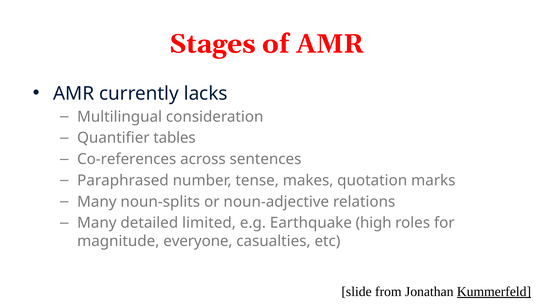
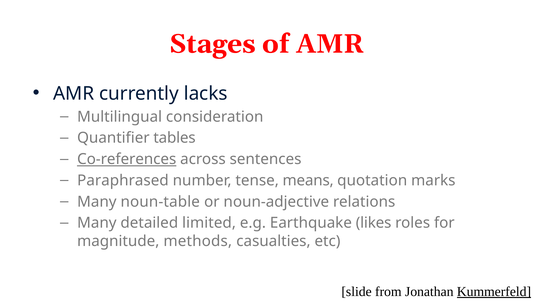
Co-references underline: none -> present (127, 159)
makes: makes -> means (308, 181)
noun-splits: noun-splits -> noun-table (160, 202)
high: high -> likes (374, 223)
everyone: everyone -> methods (198, 241)
